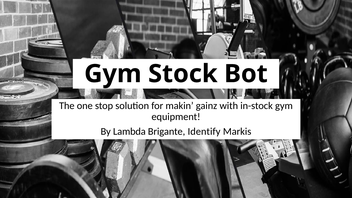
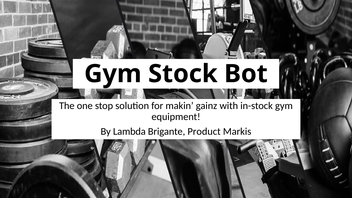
Identify: Identify -> Product (204, 132)
